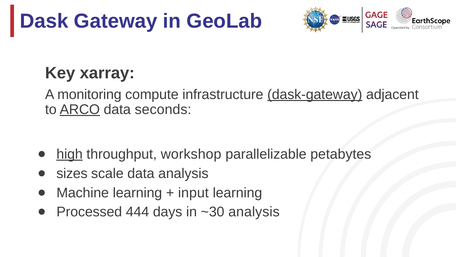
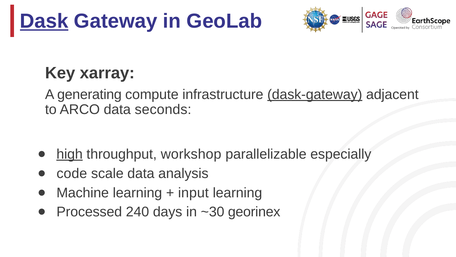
Dask underline: none -> present (44, 21)
monitoring: monitoring -> generating (89, 94)
ARCO underline: present -> none (80, 109)
petabytes: petabytes -> especially (341, 154)
sizes: sizes -> code (72, 173)
444: 444 -> 240 (137, 212)
~30 analysis: analysis -> georinex (254, 212)
